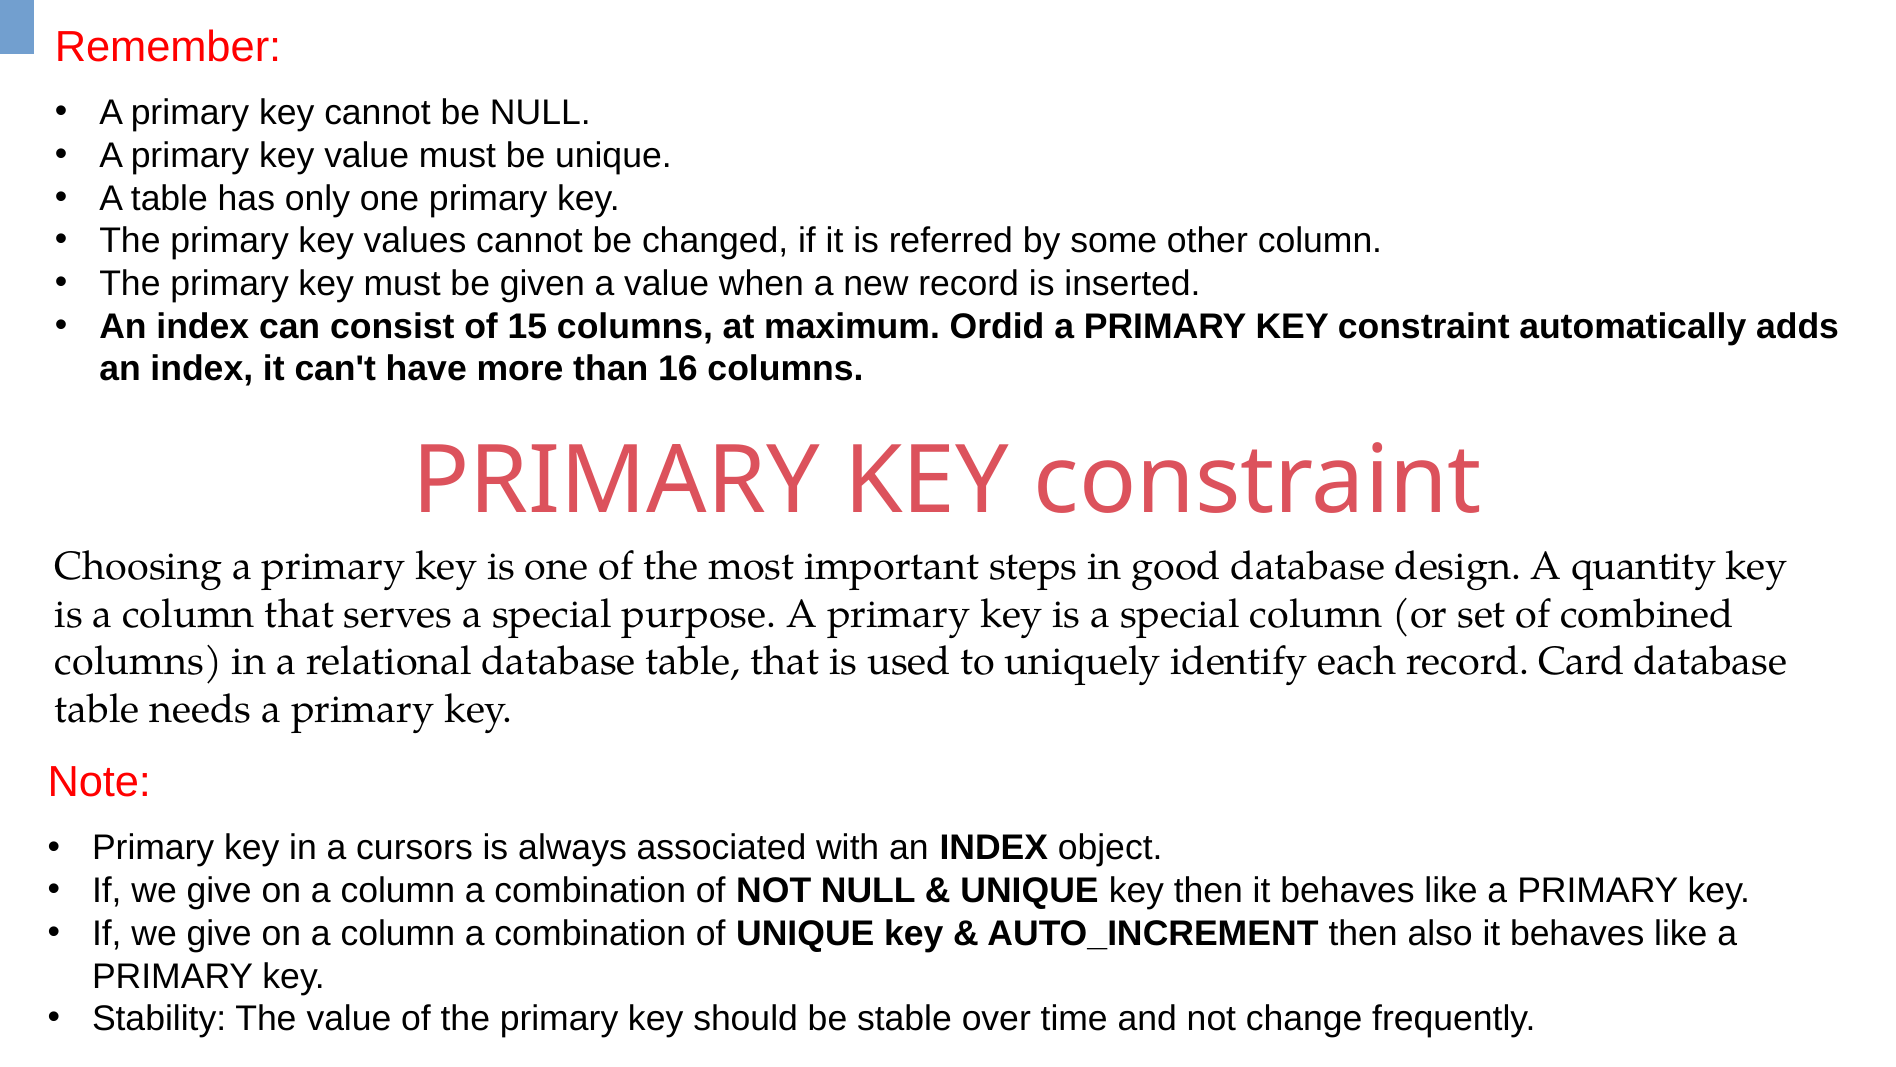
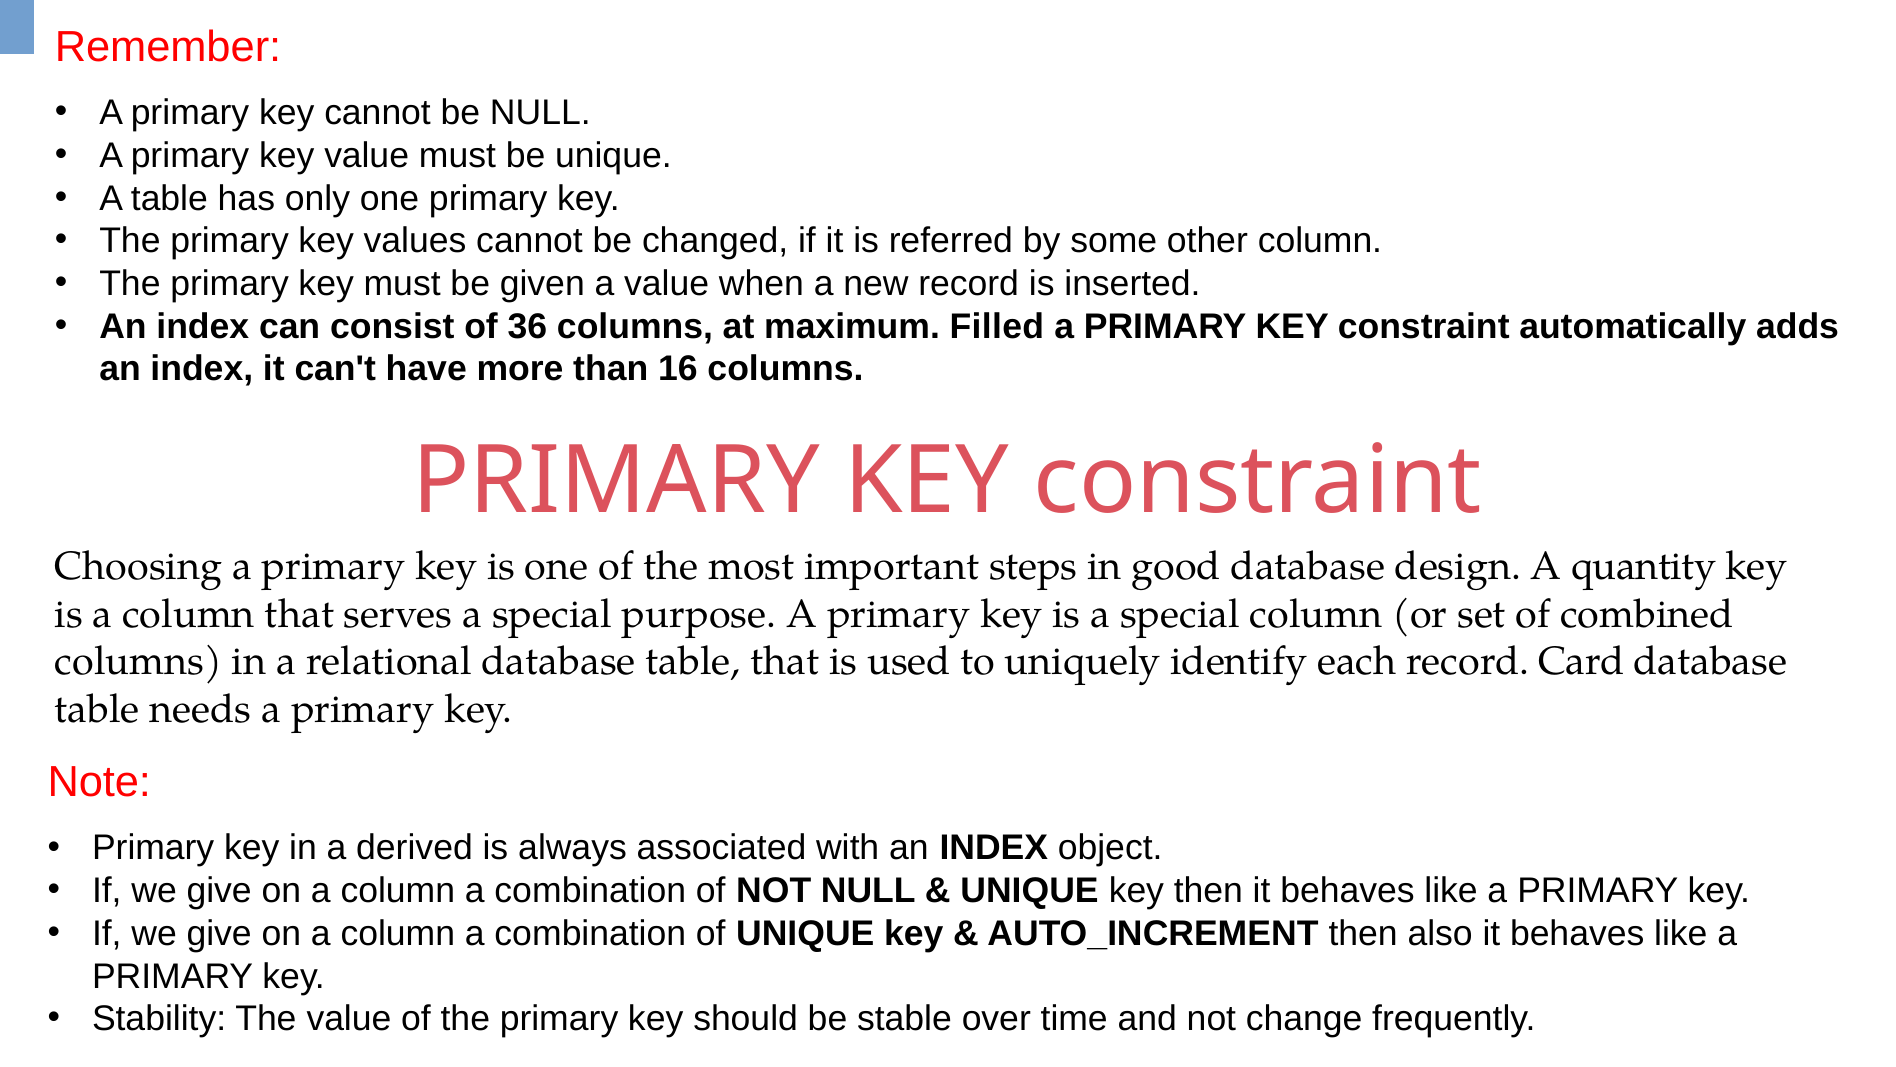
15: 15 -> 36 (527, 326)
Ordid: Ordid -> Filled (997, 326)
cursors: cursors -> derived (415, 848)
